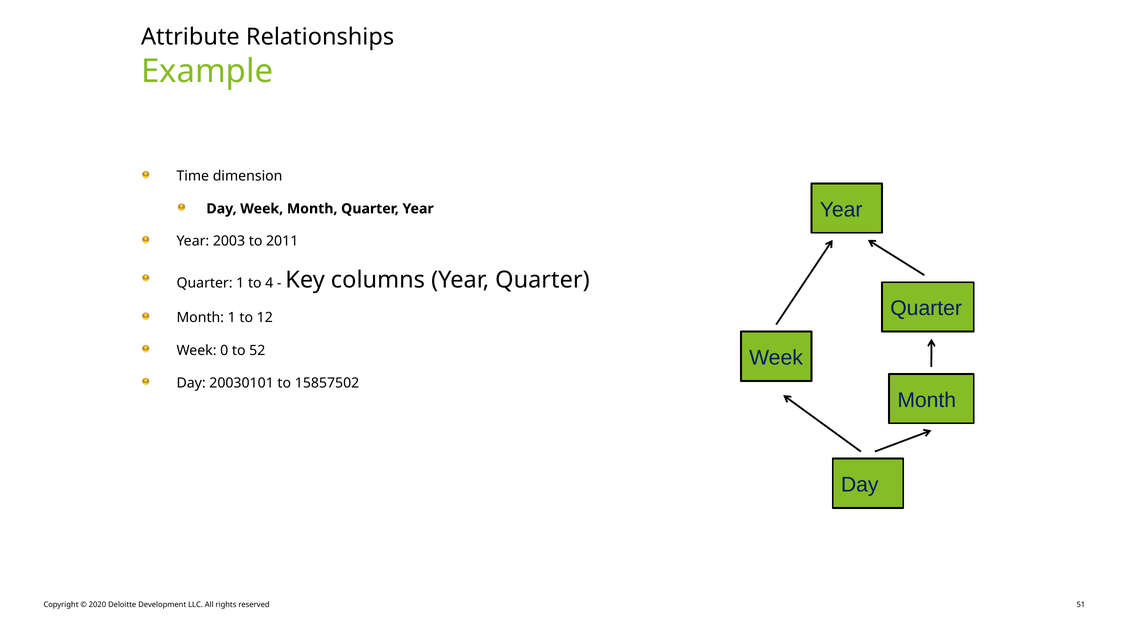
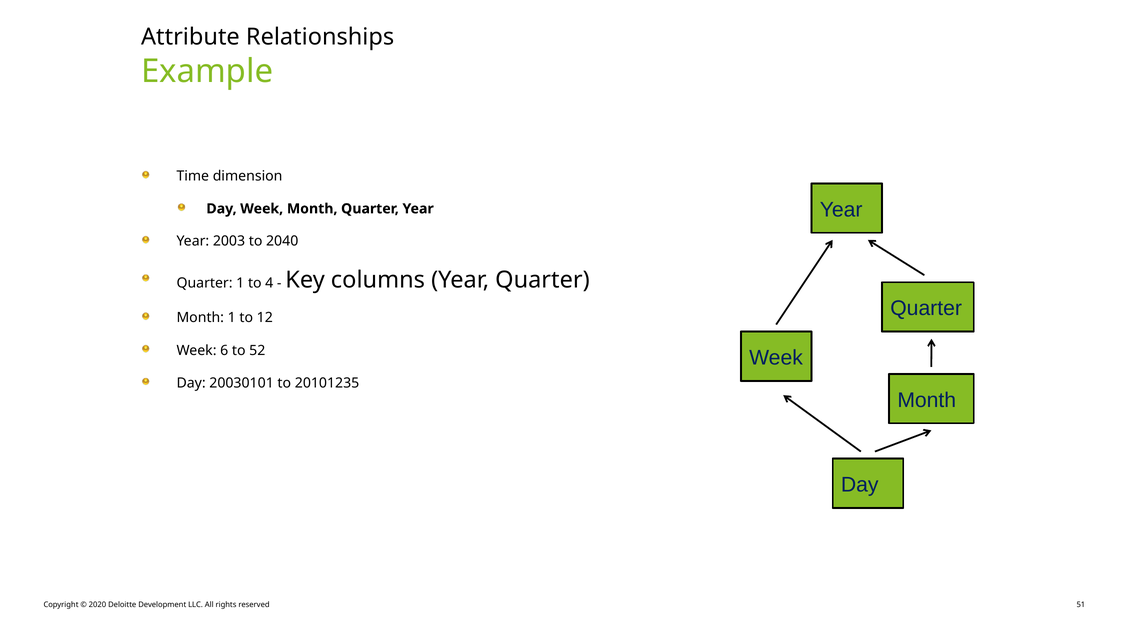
2011: 2011 -> 2040 (282, 241)
0: 0 -> 6 (224, 350)
15857502: 15857502 -> 20101235 (327, 383)
